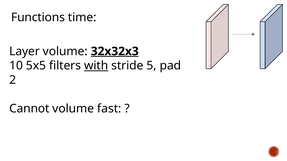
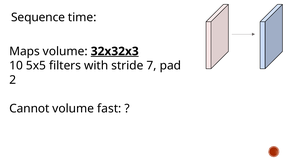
Functions: Functions -> Sequence (38, 17)
Layer: Layer -> Maps (24, 51)
with underline: present -> none (96, 66)
5: 5 -> 7 (152, 66)
